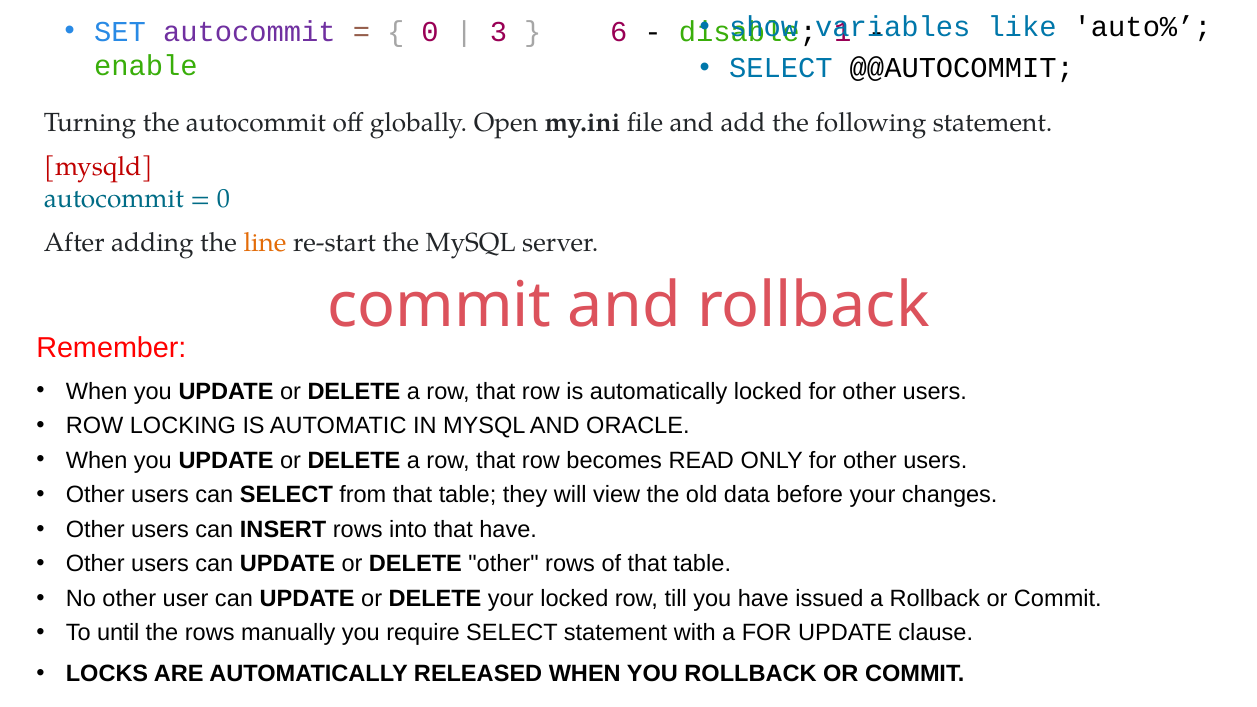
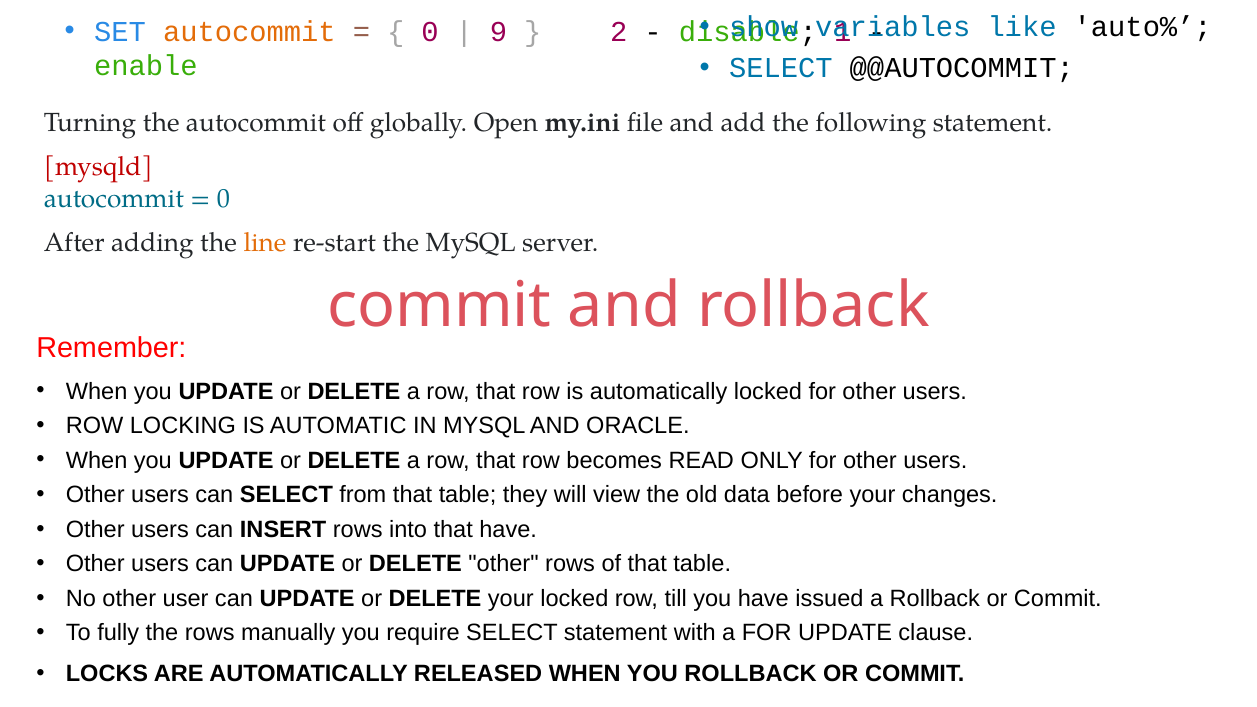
autocommit colour: purple -> orange (249, 32)
3: 3 -> 9 (498, 32)
6: 6 -> 2 (619, 32)
until: until -> fully (118, 633)
